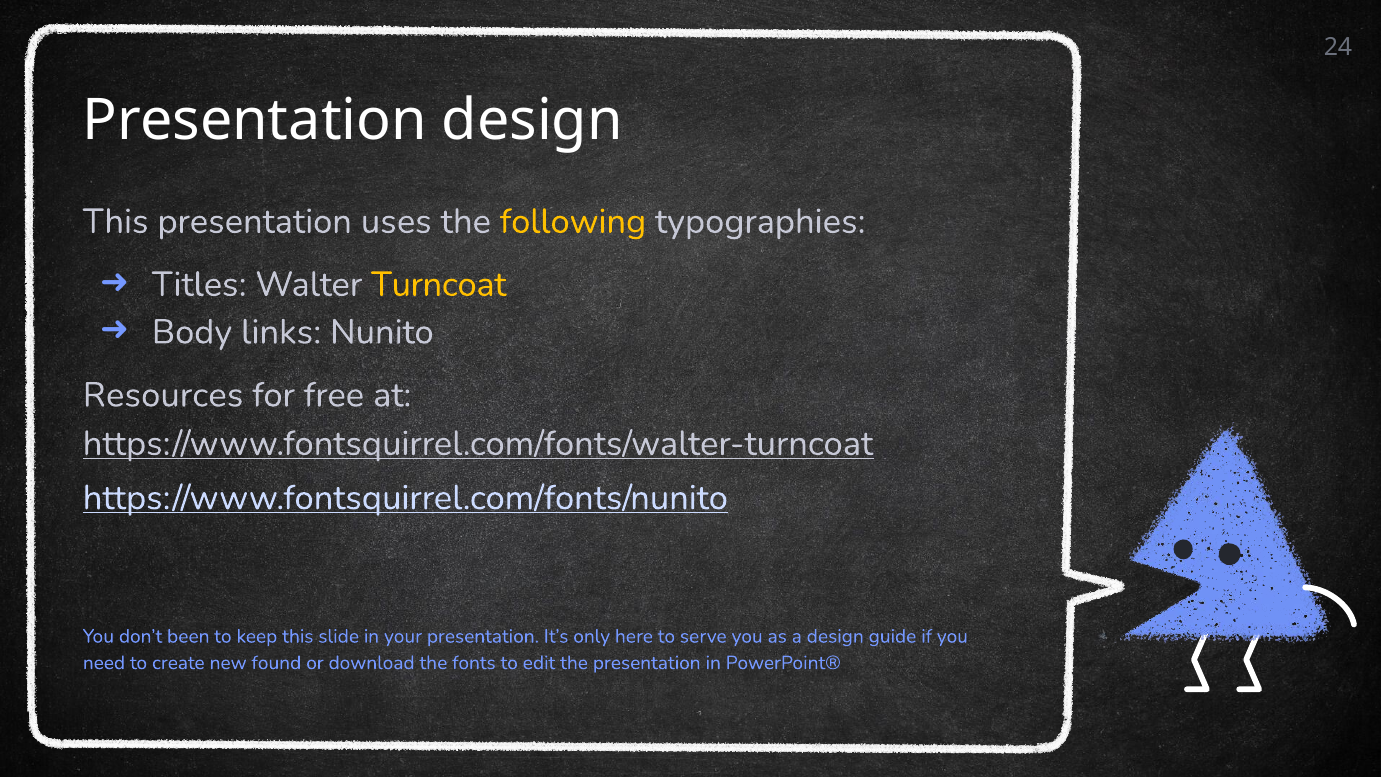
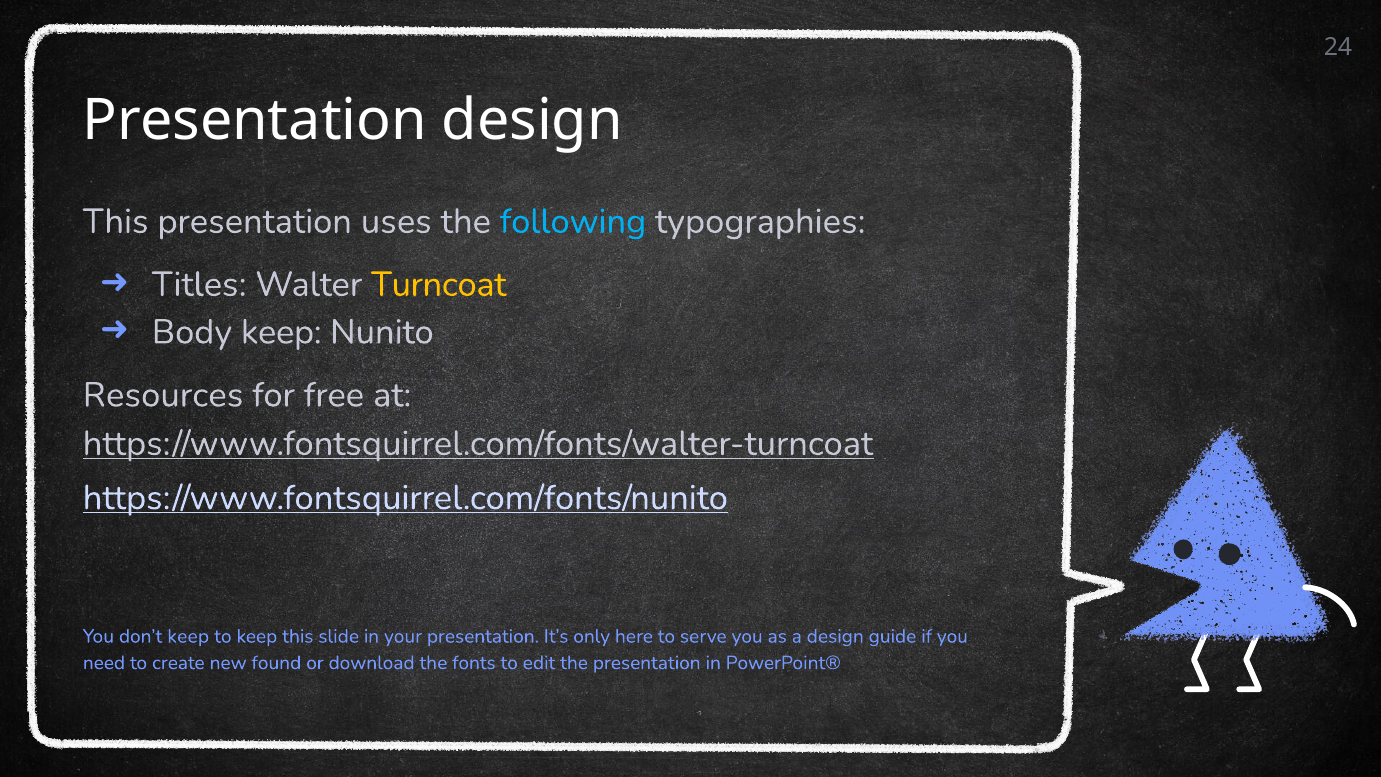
following colour: yellow -> light blue (573, 221)
Body links: links -> keep (281, 332)
don’t been: been -> keep (188, 636)
